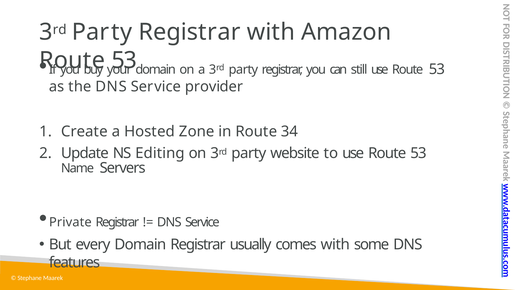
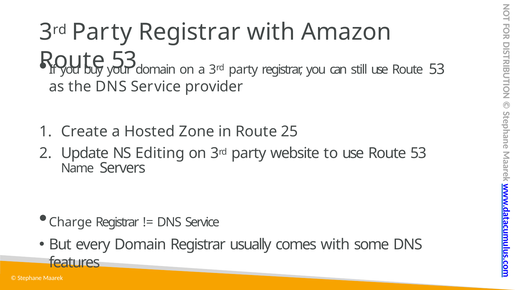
34: 34 -> 25 (289, 131)
Private: Private -> Charge (70, 222)
